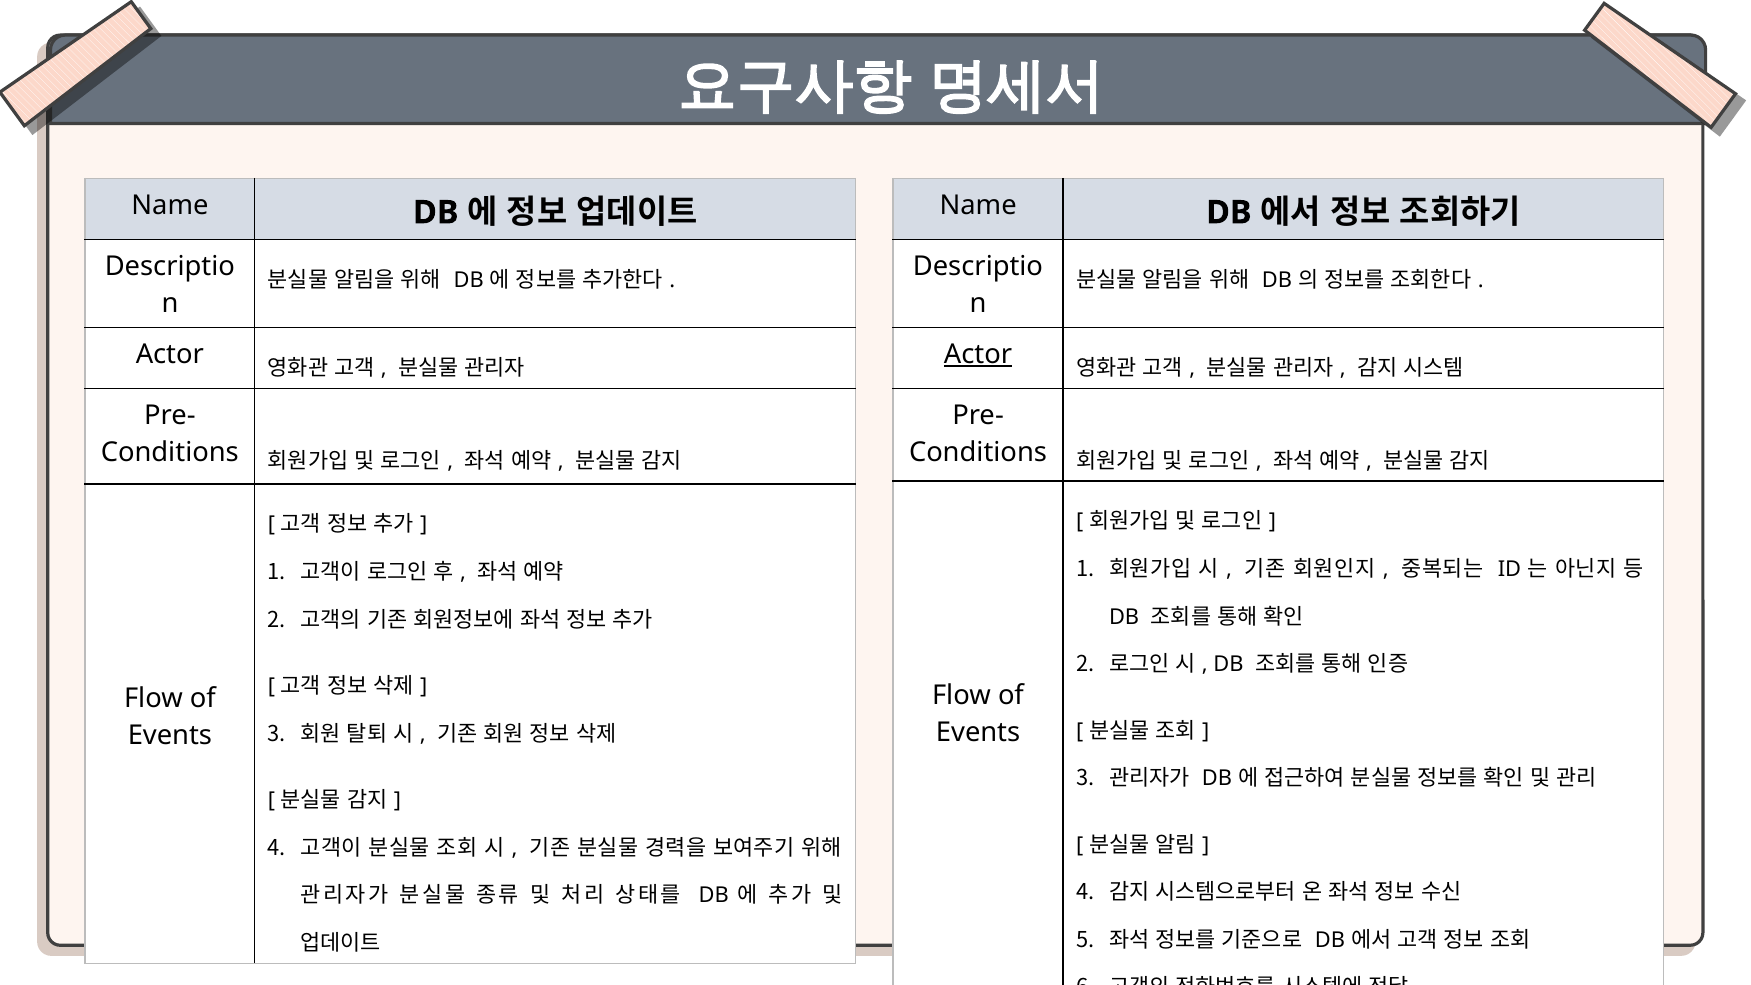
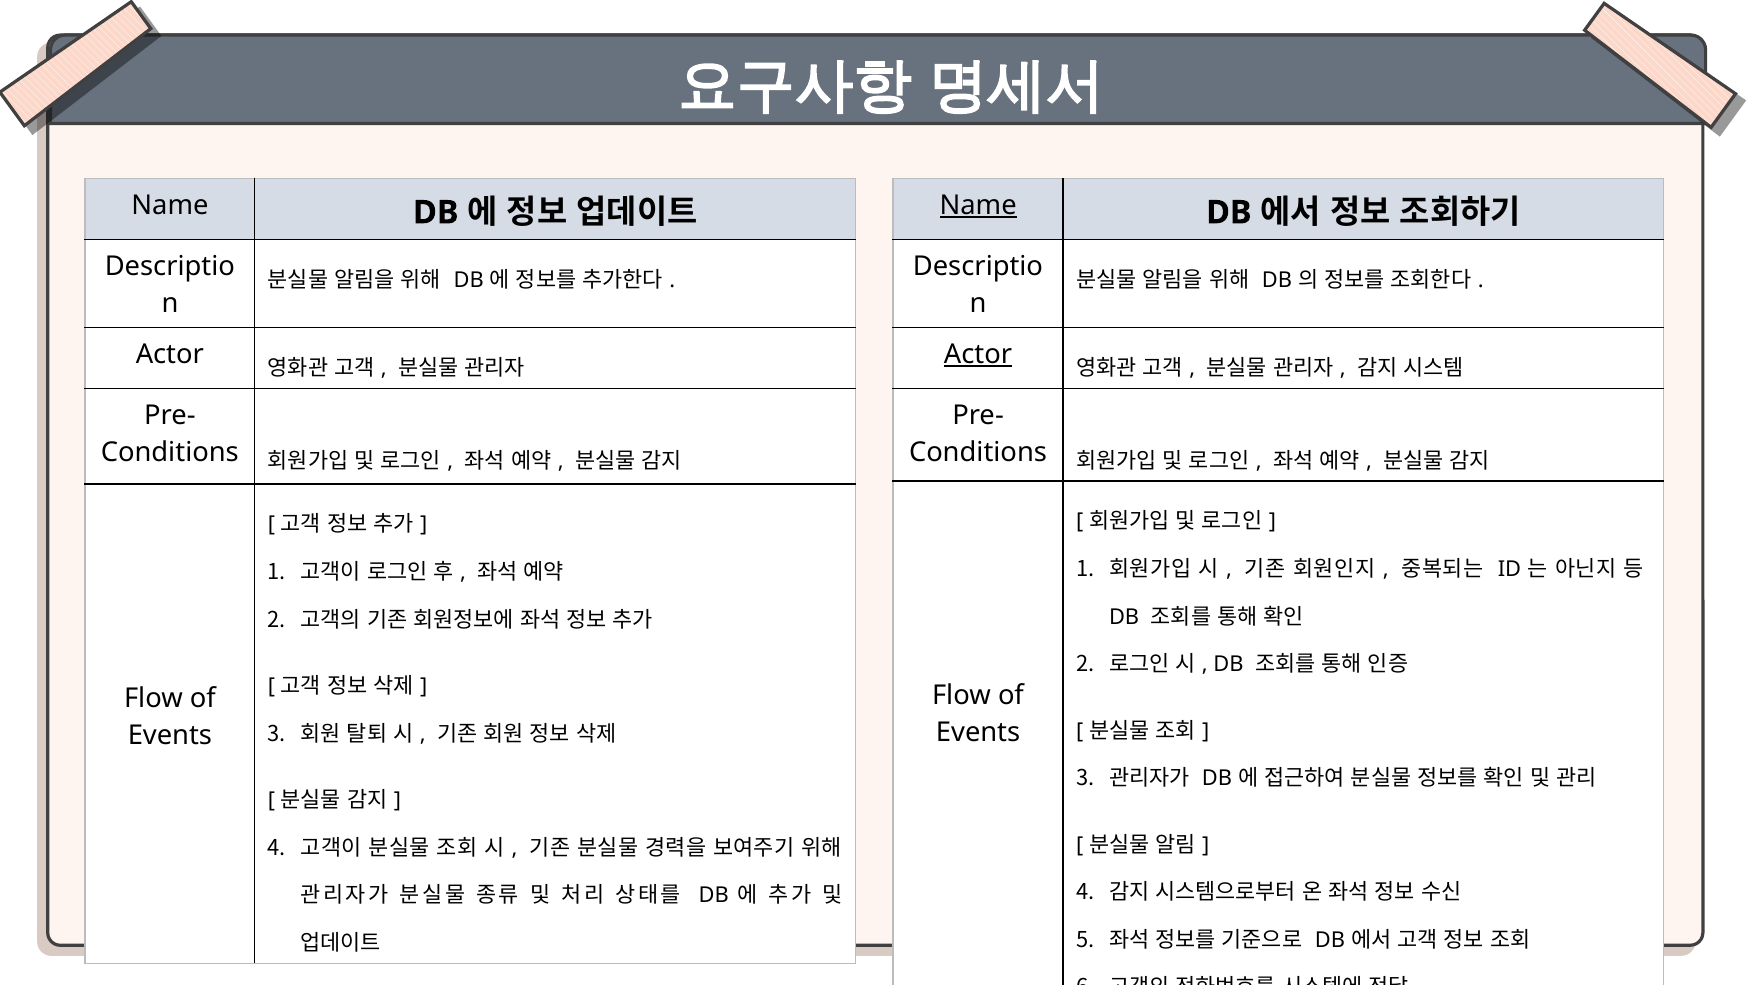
Name underline: none -> present (978, 206)
